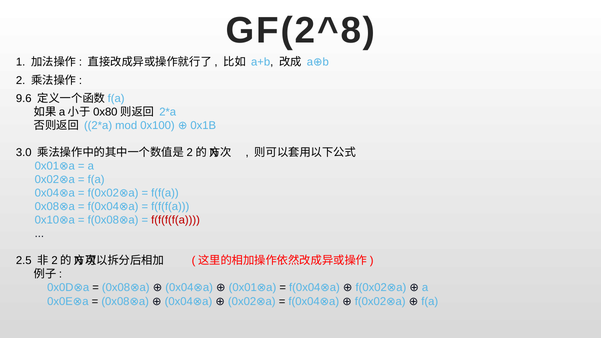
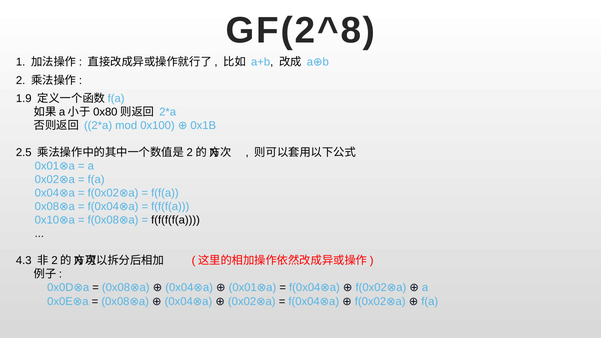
9.6: 9.6 -> 1.9 (24, 99)
3.0: 3.0 -> 2.5 (24, 153)
f(f(f(f(a colour: red -> black (176, 220)
2.5: 2.5 -> 4.3 (24, 261)
